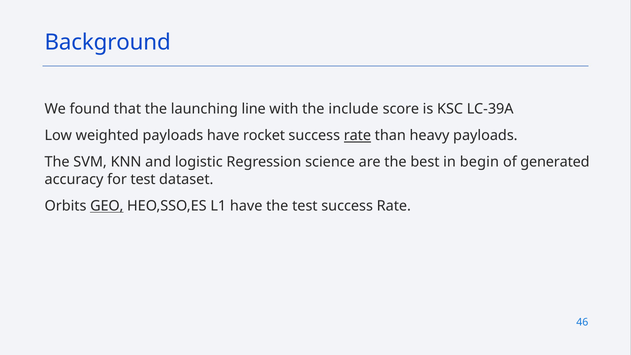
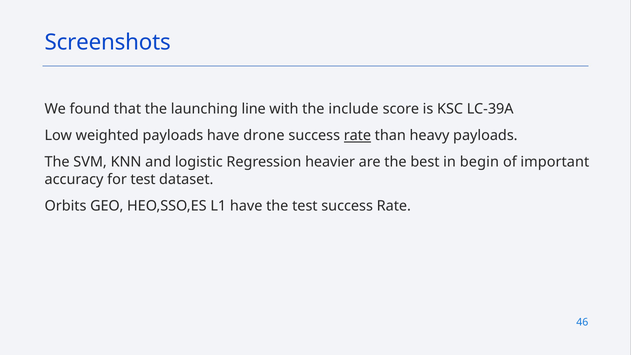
Background: Background -> Screenshots (108, 42)
rocket: rocket -> drone (264, 136)
science: science -> heavier (330, 162)
generated: generated -> important (555, 162)
GEO underline: present -> none (107, 206)
